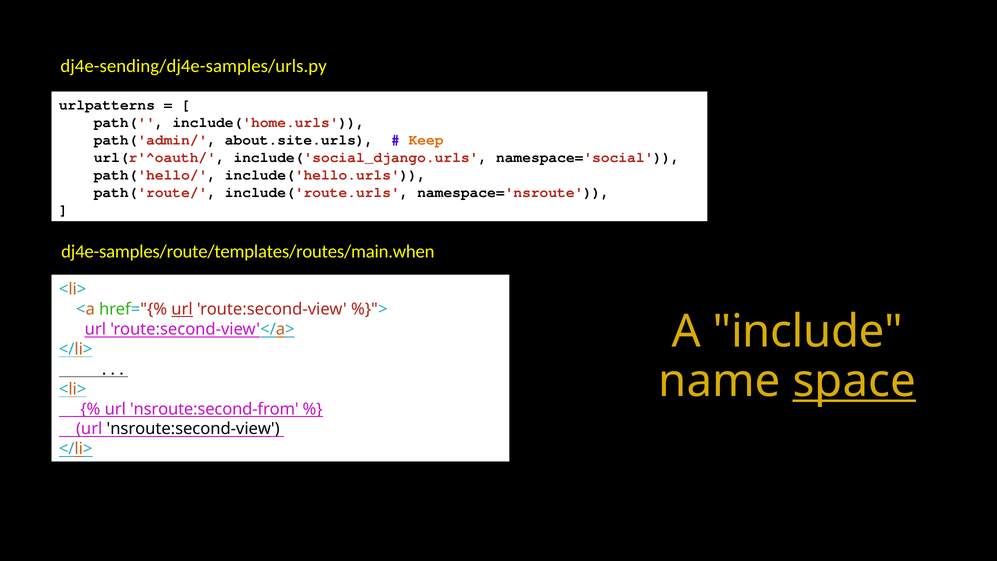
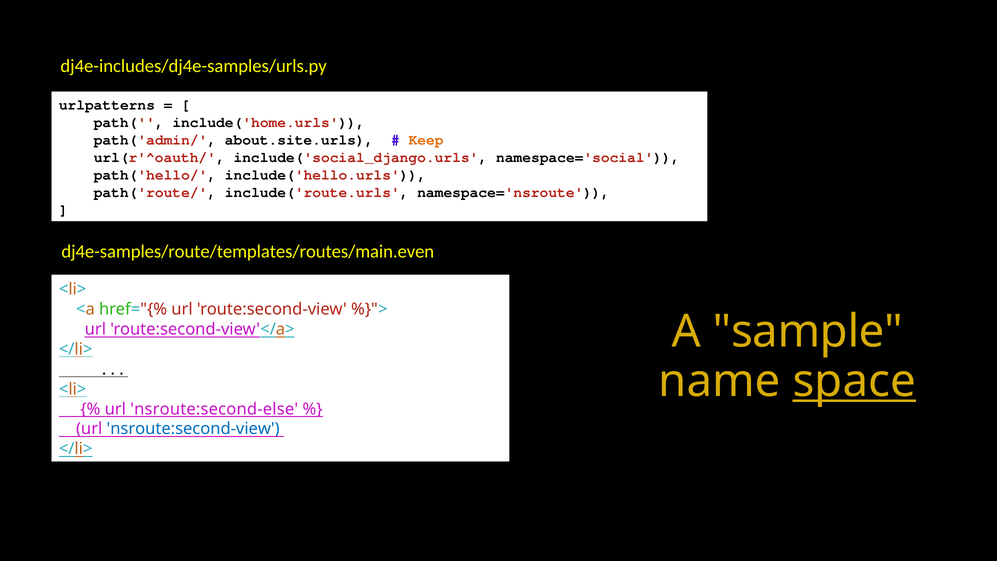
dj4e-sending/dj4e-samples/urls.py: dj4e-sending/dj4e-samples/urls.py -> dj4e-includes/dj4e-samples/urls.py (194, 66)
dj4e-samples/route/templates/routes/main.when: dj4e-samples/route/templates/routes/main.when -> dj4e-samples/route/templates/routes/main.even (248, 251)
url underline: present -> none (182, 309)
include: include -> sample (808, 332)
nsroute:second-from: nsroute:second-from -> nsroute:second-else (214, 409)
nsroute:second-view colour: black -> blue (193, 429)
